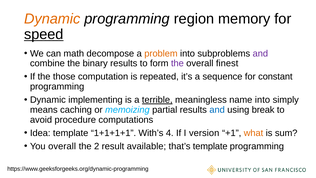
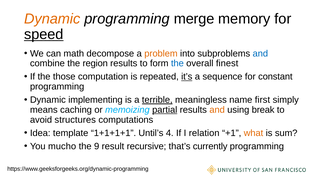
region: region -> merge (194, 19)
and colour: purple -> blue (260, 53)
binary: binary -> region (95, 63)
the colour: purple -> blue (177, 63)
it’s underline: none -> present (187, 77)
name into: into -> first (262, 100)
partial underline: none -> present (165, 110)
and colour: blue -> orange (217, 110)
procedure: procedure -> structures (75, 120)
With’s: With’s -> Until’s (151, 133)
version: version -> relation (204, 133)
You overall: overall -> mucho (62, 146)
2: 2 -> 9 (97, 146)
available: available -> recursive (146, 146)
that’s template: template -> currently (210, 146)
